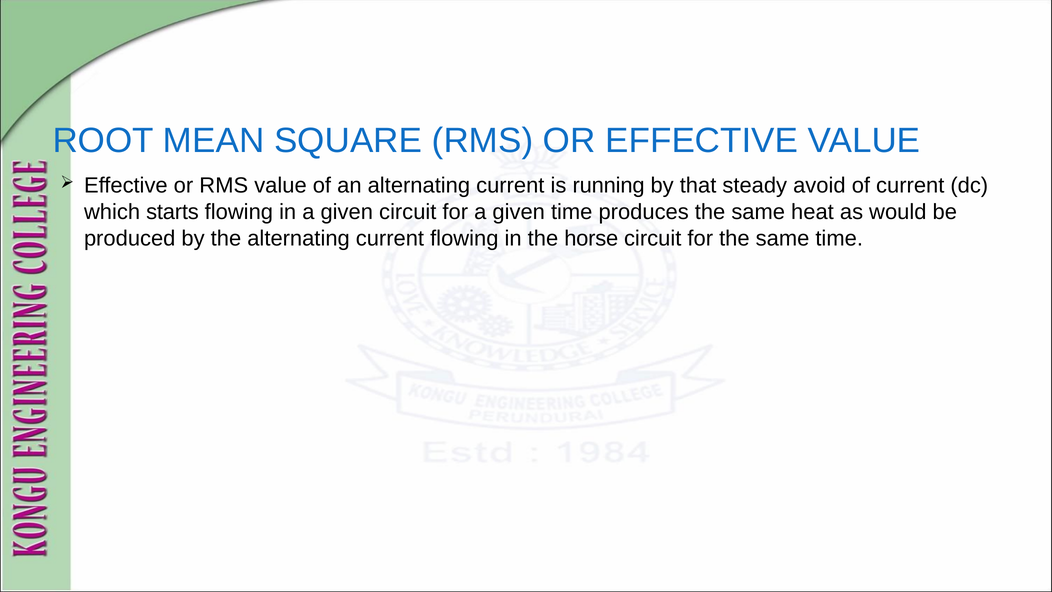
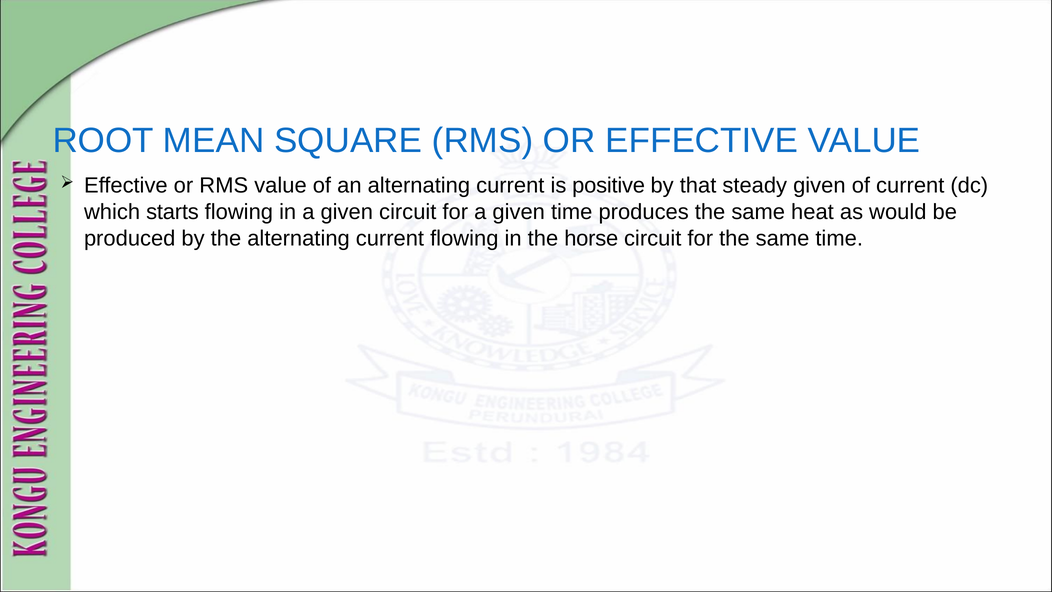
running: running -> positive (609, 186)
steady avoid: avoid -> given (819, 186)
